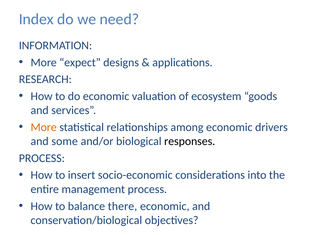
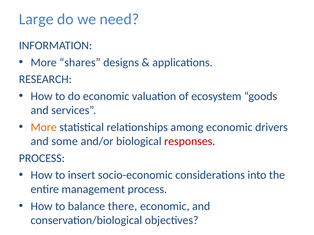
Index: Index -> Large (36, 19)
expect: expect -> shares (80, 63)
responses colour: black -> red (190, 142)
